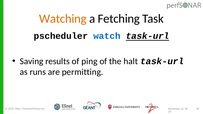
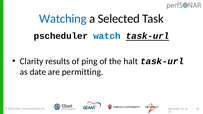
Watching colour: orange -> blue (63, 19)
Fetching: Fetching -> Selected (119, 19)
Saving: Saving -> Clarity (32, 61)
runs: runs -> date (38, 72)
